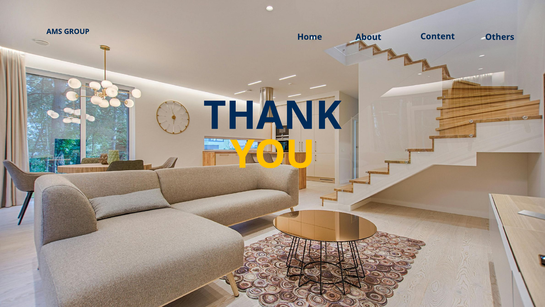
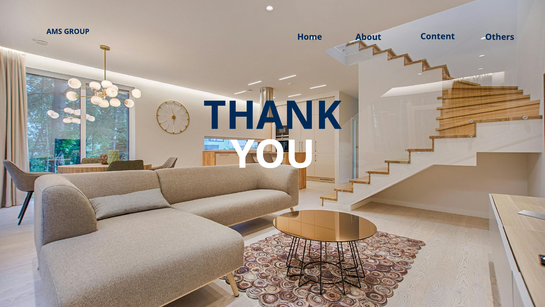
YOU colour: yellow -> white (273, 155)
